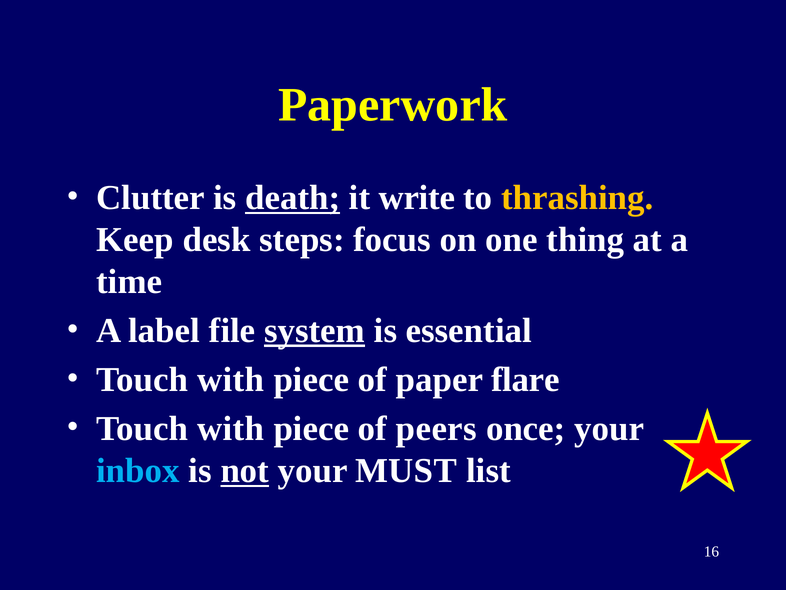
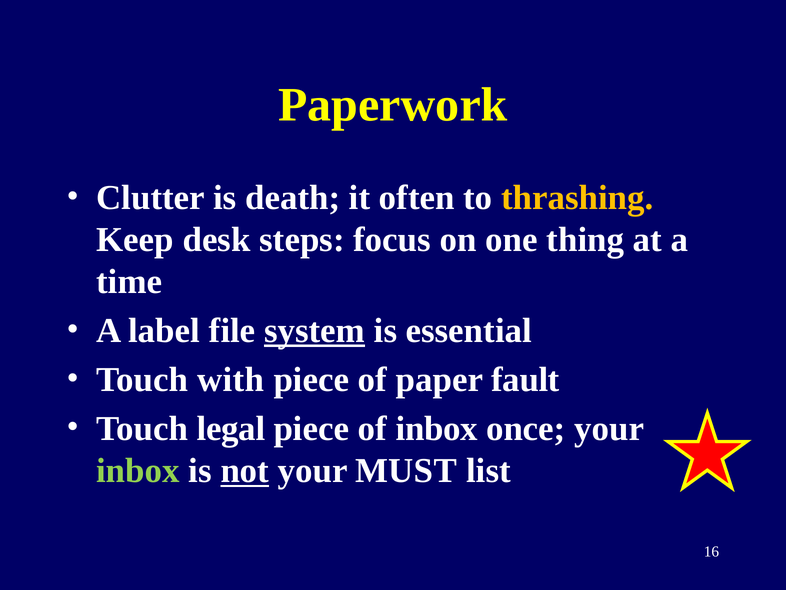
death underline: present -> none (293, 198)
write: write -> often (417, 198)
flare: flare -> fault (525, 379)
with: with -> legal (231, 428)
of peers: peers -> inbox (437, 428)
inbox colour: light blue -> light green (138, 470)
